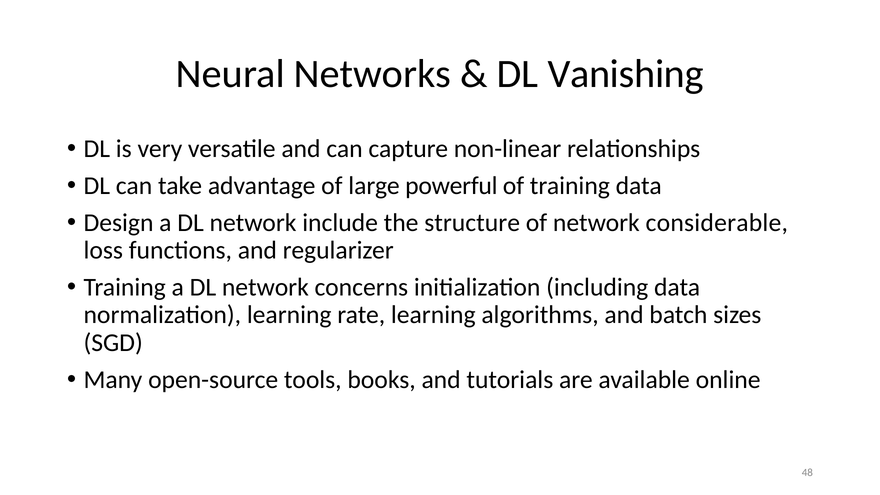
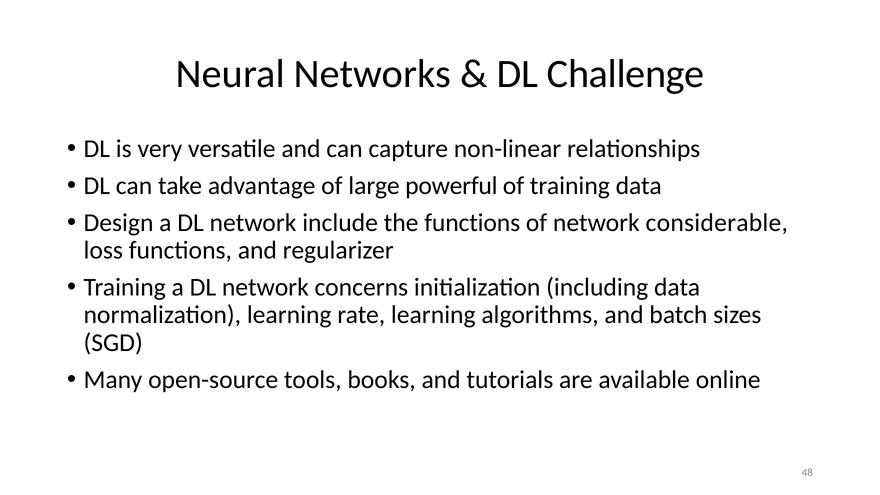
Vanishing: Vanishing -> Challenge (626, 74)
the structure: structure -> functions (472, 223)
